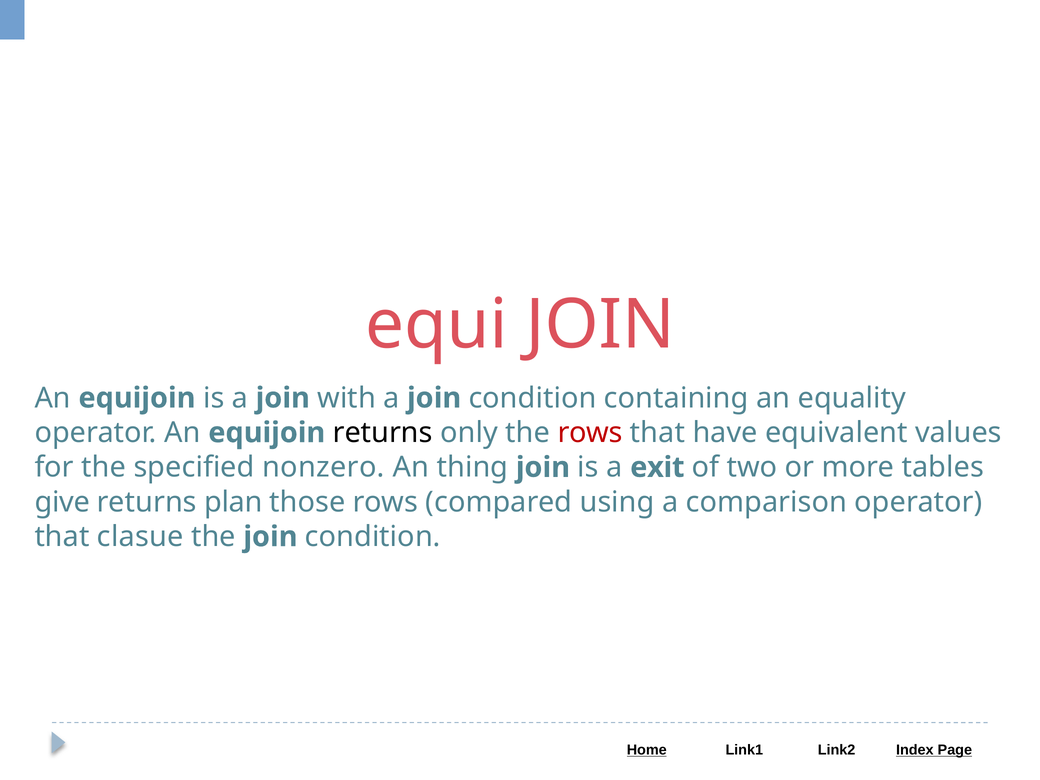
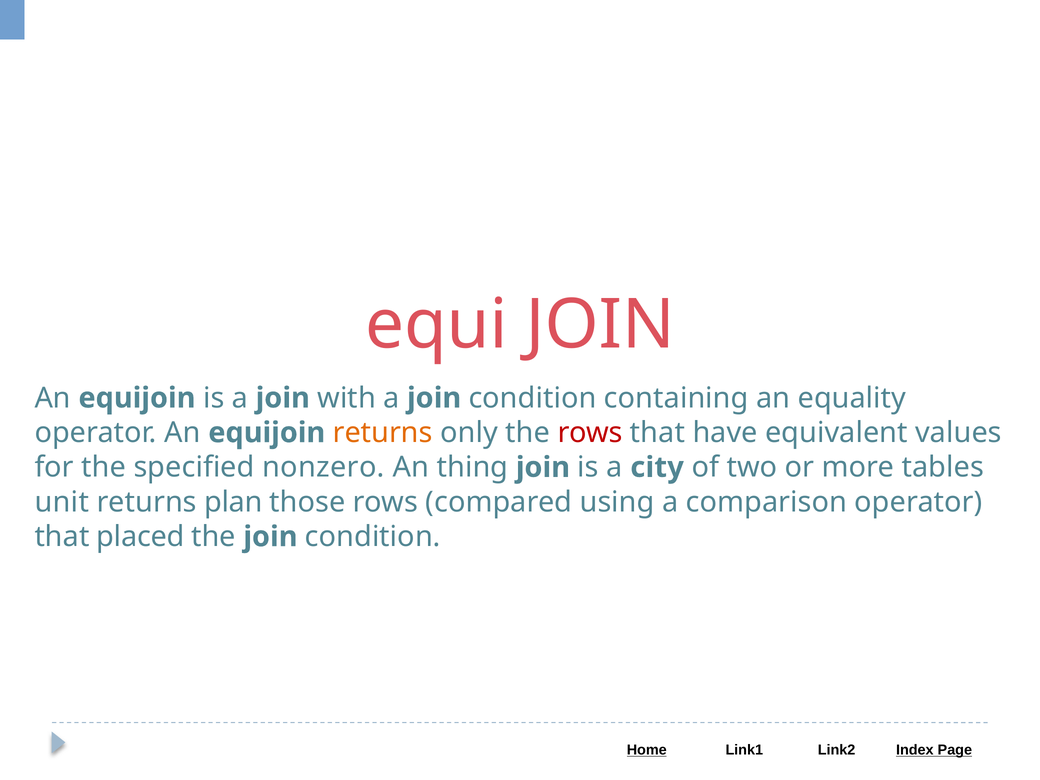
returns colour: black -> orange (383, 433)
exit: exit -> city (657, 467)
give: give -> unit (62, 502)
clasue: clasue -> placed (140, 537)
